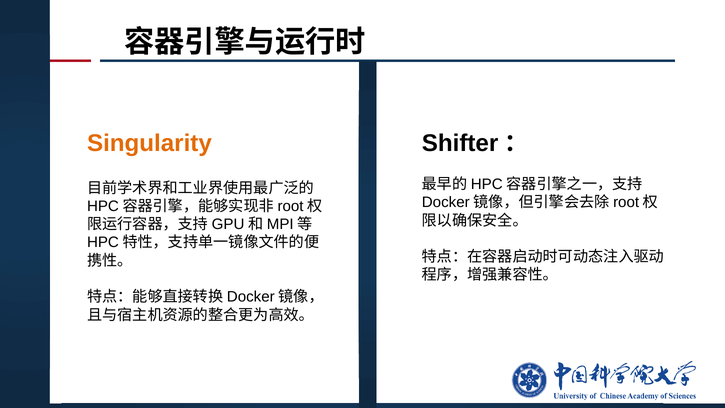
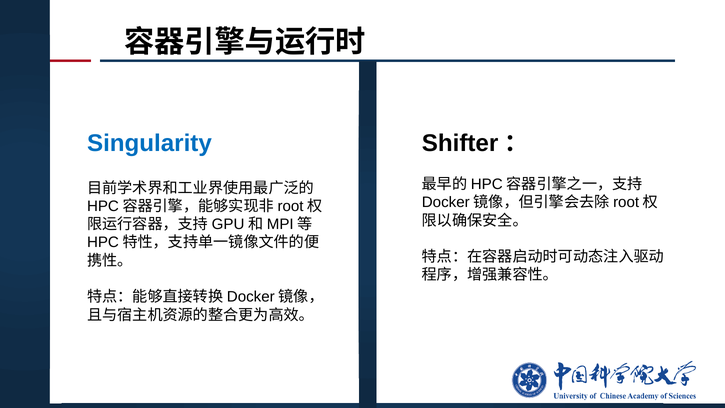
Singularity colour: orange -> blue (149, 143)
